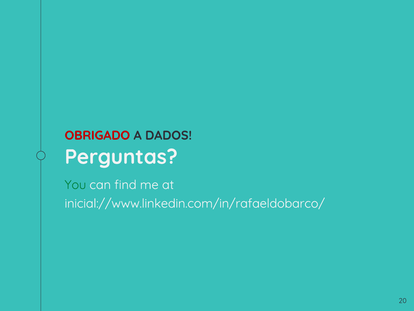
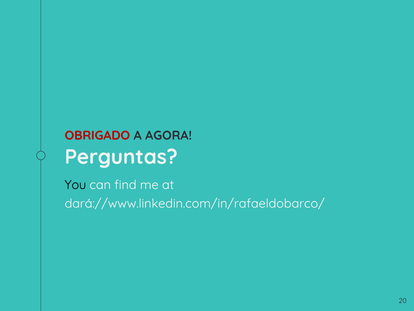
DADOS: DADOS -> AGORA (169, 135)
You colour: green -> black (75, 185)
inicial://www.linkedin.com/in/rafaeldobarco/: inicial://www.linkedin.com/in/rafaeldobarco/ -> dará://www.linkedin.com/in/rafaeldobarco/ (195, 203)
